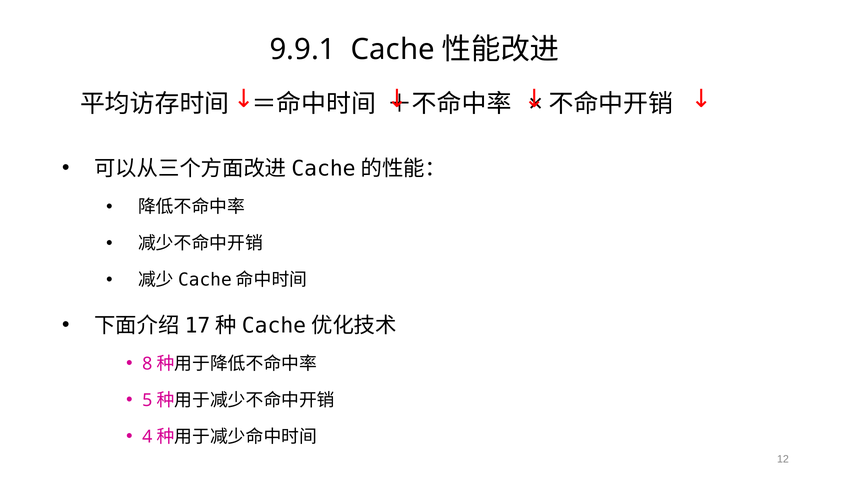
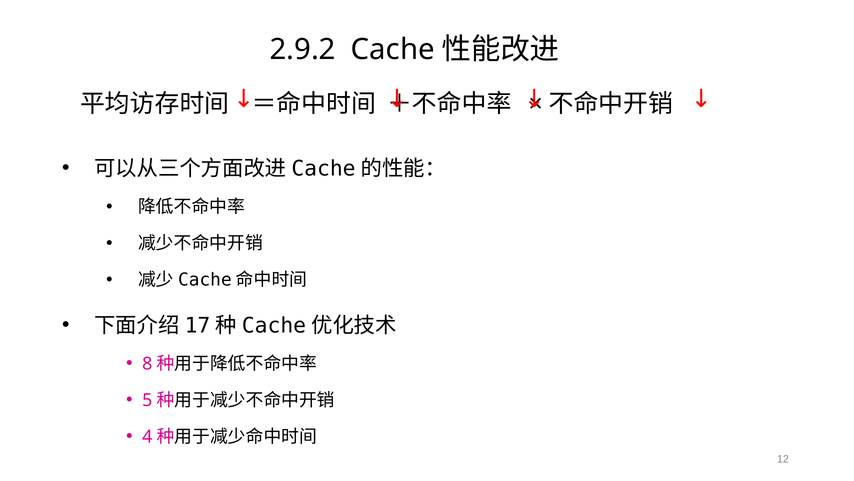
9.9.1: 9.9.1 -> 2.9.2 (303, 49)
